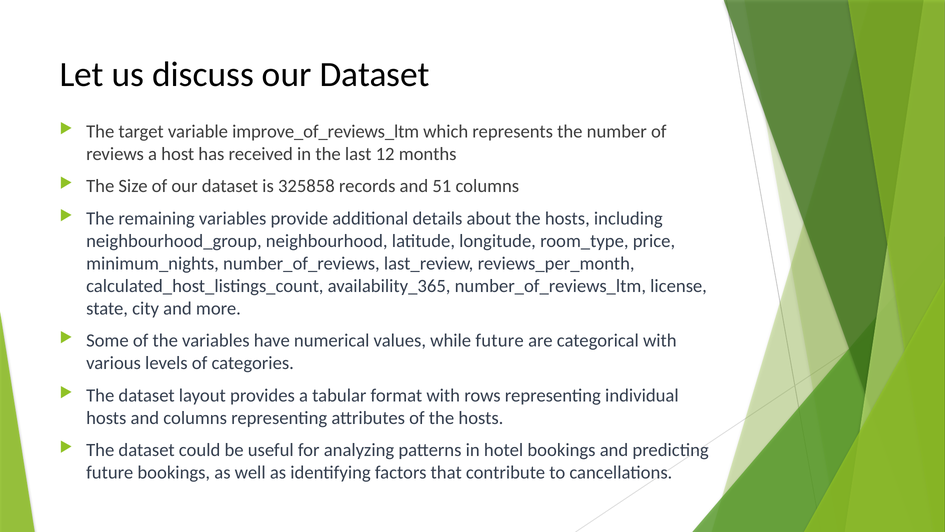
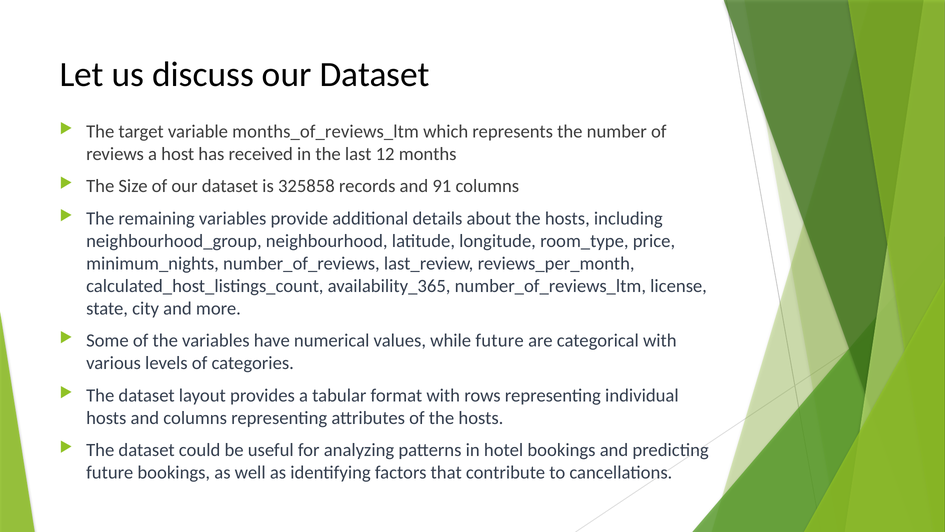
improve_of_reviews_ltm: improve_of_reviews_ltm -> months_of_reviews_ltm (326, 131)
51: 51 -> 91 (442, 186)
